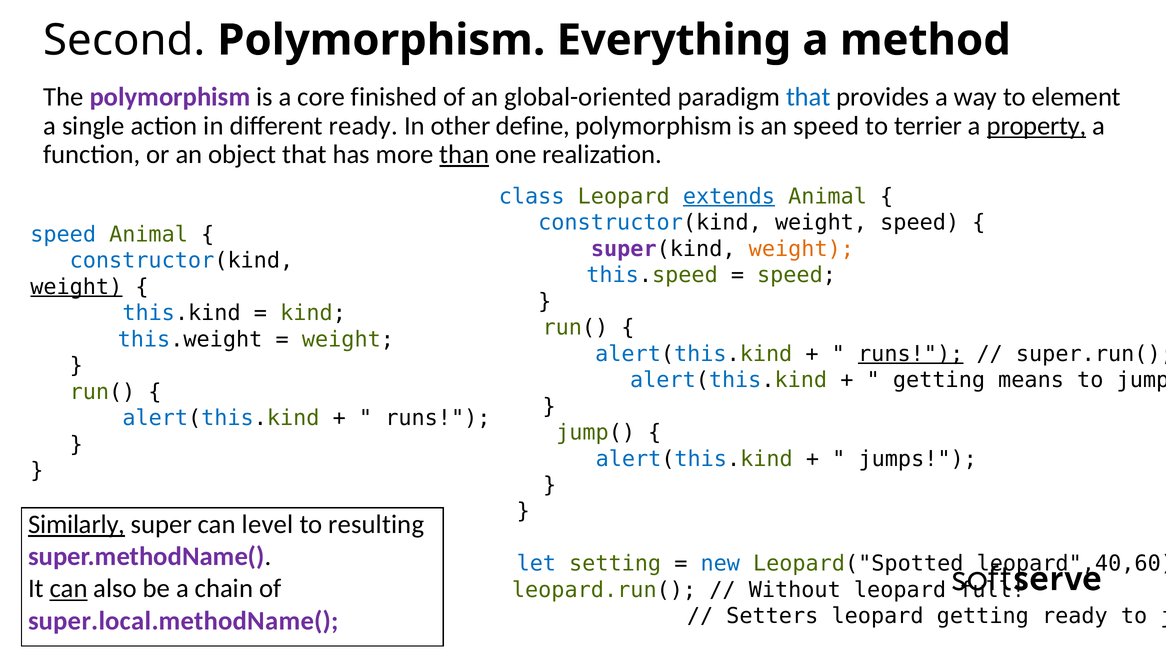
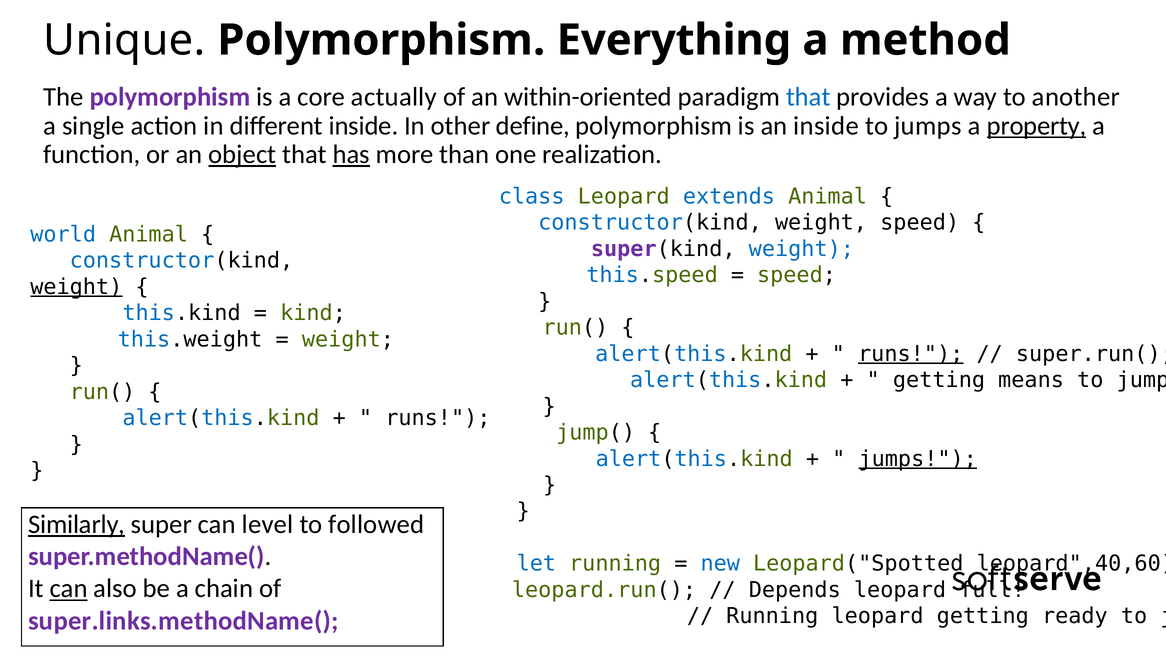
Second: Second -> Unique (124, 40)
finished: finished -> actually (394, 97)
global-oriented: global-oriented -> within-oriented (588, 97)
element: element -> another (1076, 97)
different ready: ready -> inside (363, 126)
an speed: speed -> inside (826, 126)
to terrier: terrier -> jumps (928, 126)
object underline: none -> present (242, 154)
has underline: none -> present (351, 154)
than underline: present -> none (464, 154)
extends underline: present -> none (729, 196)
speed: speed -> world (63, 234)
weight colour: orange -> blue (801, 249)
jumps underline: none -> present (918, 459)
resulting: resulting -> followed (376, 524)
let setting: setting -> running (615, 564)
Without: Without -> Depends (795, 590)
Setters: Setters -> Running (772, 616)
super.local.methodName(: super.local.methodName( -> super.links.methodName( (183, 621)
